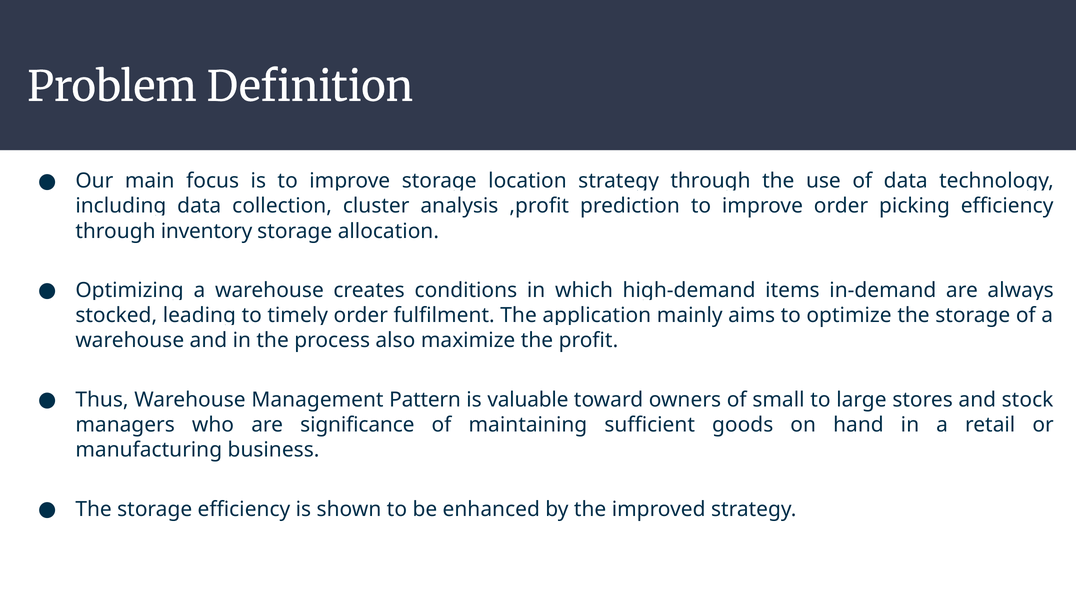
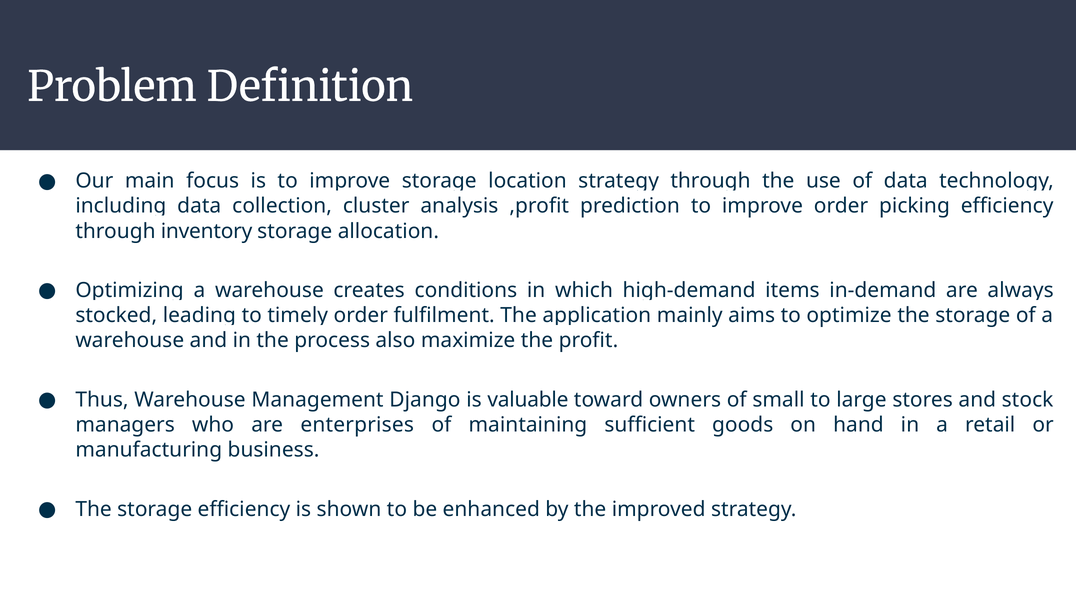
Pattern: Pattern -> Django (425, 400)
significance: significance -> enterprises (357, 425)
